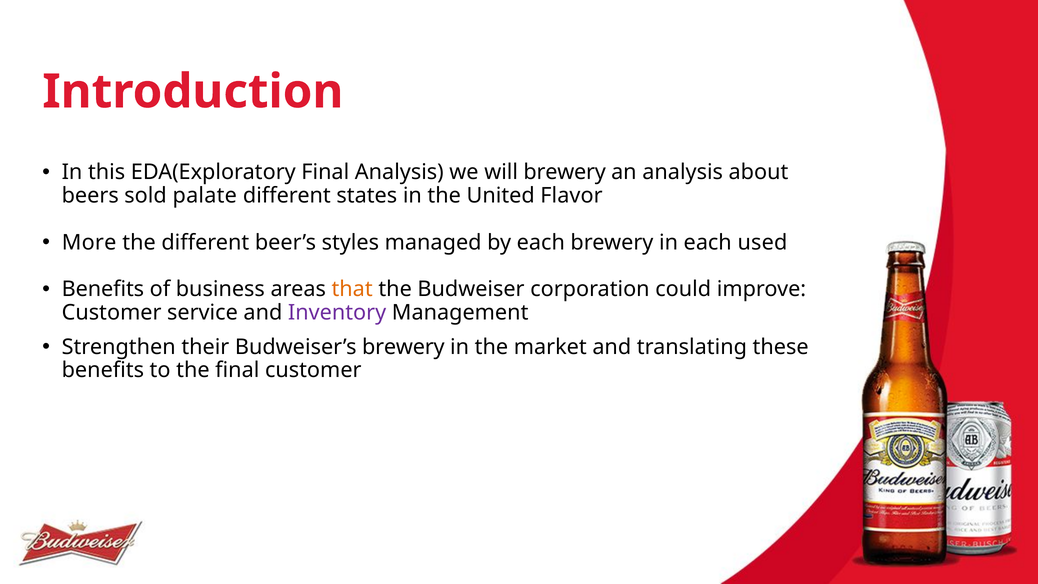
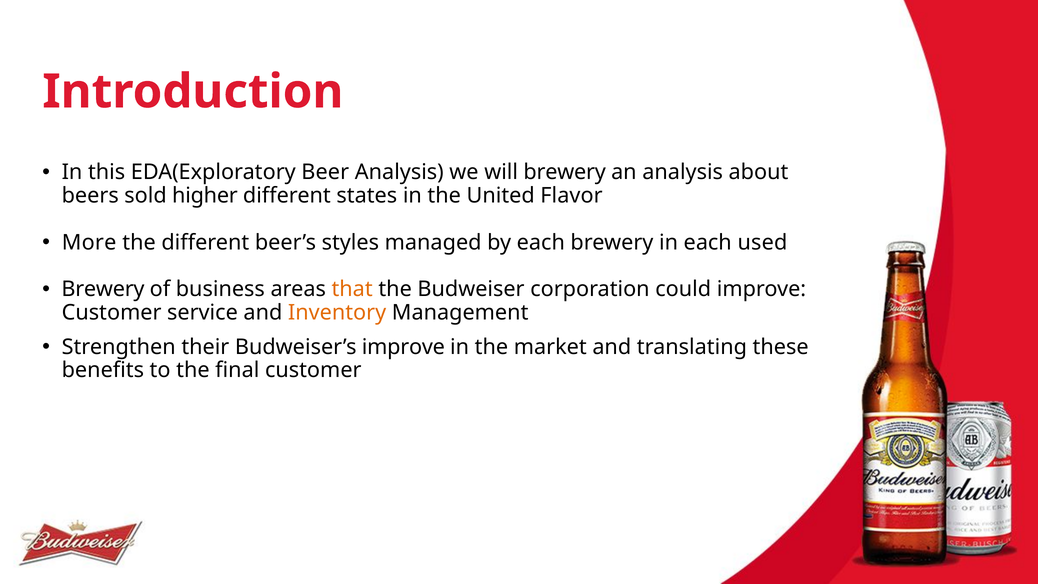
EDA(Exploratory Final: Final -> Beer (325, 172)
palate: palate -> higher (205, 196)
Benefits: Benefits -> Brewery (103, 289)
Inventory colour: purple -> orange (337, 313)
Budweiser’s brewery: brewery -> improve (403, 347)
